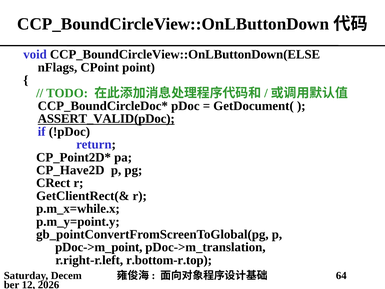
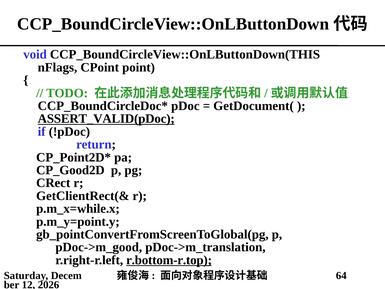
CCP_BoundCircleView::OnLButtonDown(ELSE: CCP_BoundCircleView::OnLButtonDown(ELSE -> CCP_BoundCircleView::OnLButtonDown(THIS (185, 54)
CP_Have2D: CP_Have2D -> CP_Good2D (70, 170)
pDoc->m_point: pDoc->m_point -> pDoc->m_good (99, 247)
r.bottom-r.top underline: none -> present (169, 260)
